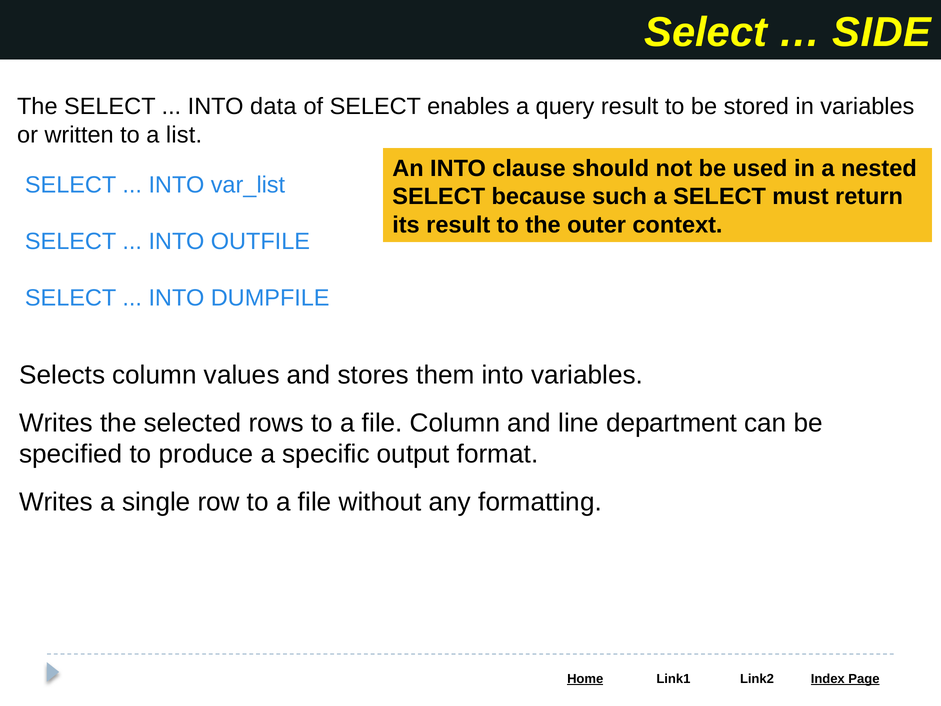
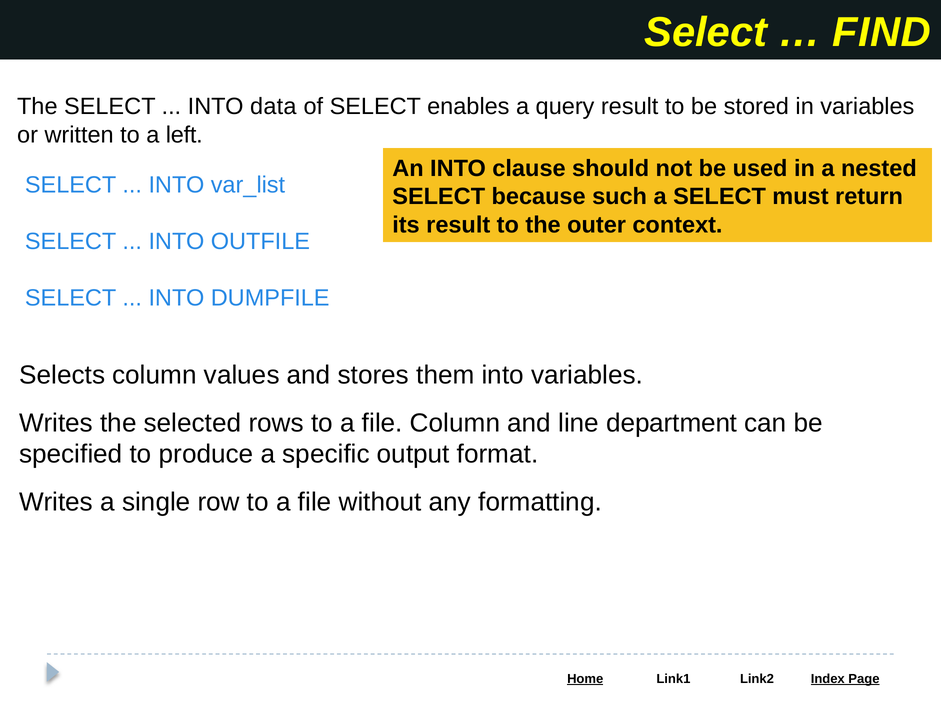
SIDE: SIDE -> FIND (882, 33)
list: list -> left (184, 135)
